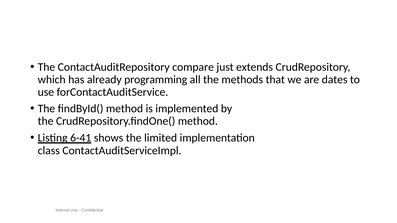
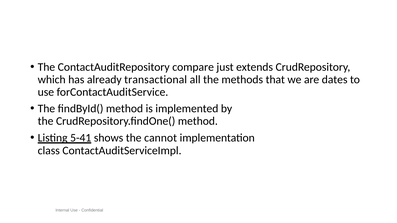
programming: programming -> transactional (156, 80)
6-41: 6-41 -> 5-41 (81, 138)
limited: limited -> cannot (161, 138)
